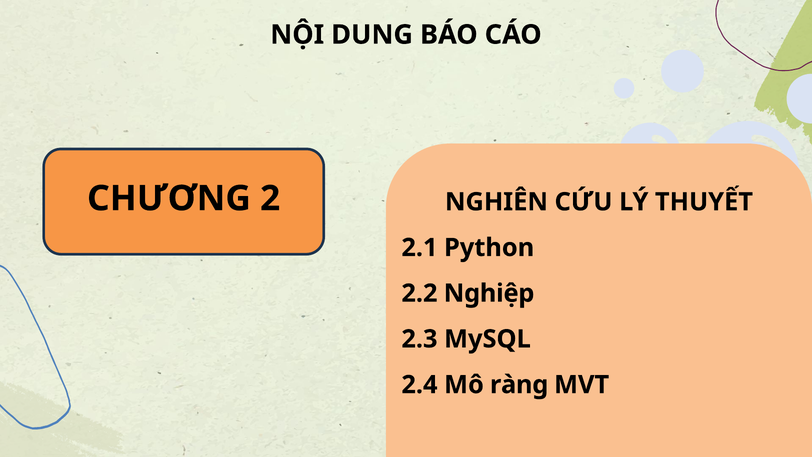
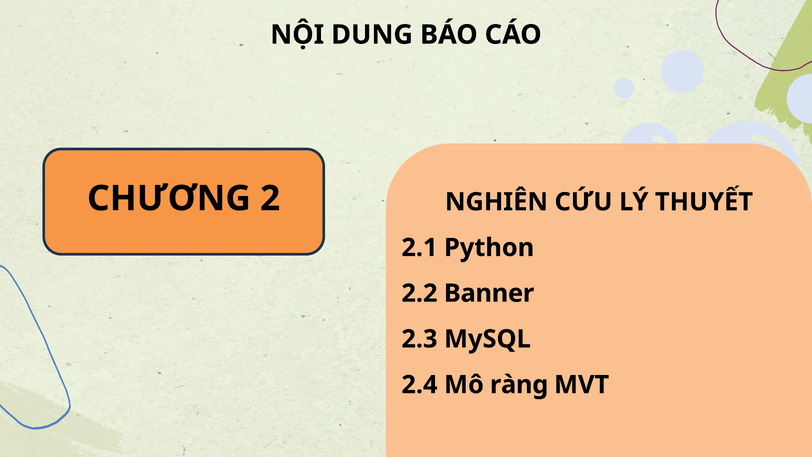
Nghiệp: Nghiệp -> Banner (489, 293)
